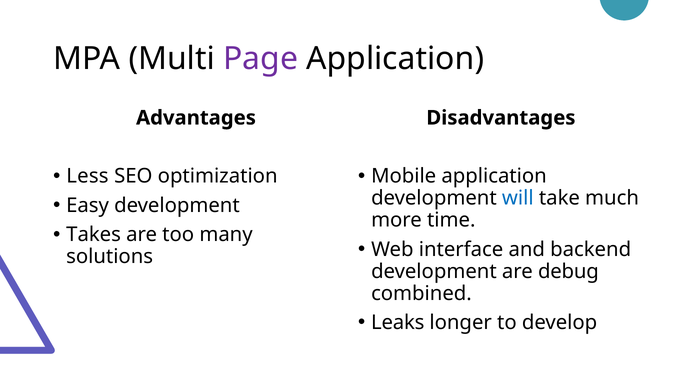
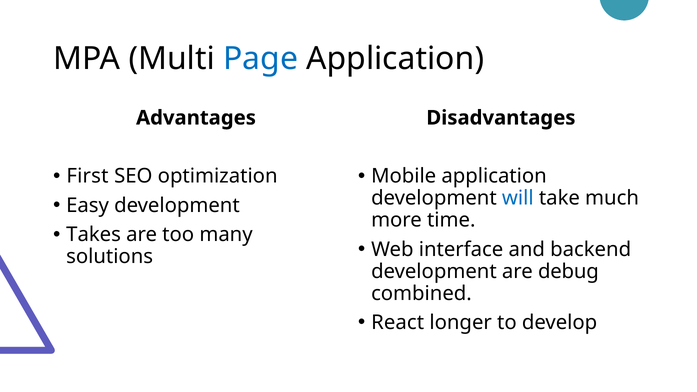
Page colour: purple -> blue (261, 59)
Less: Less -> First (87, 176)
Leaks: Leaks -> React (398, 323)
